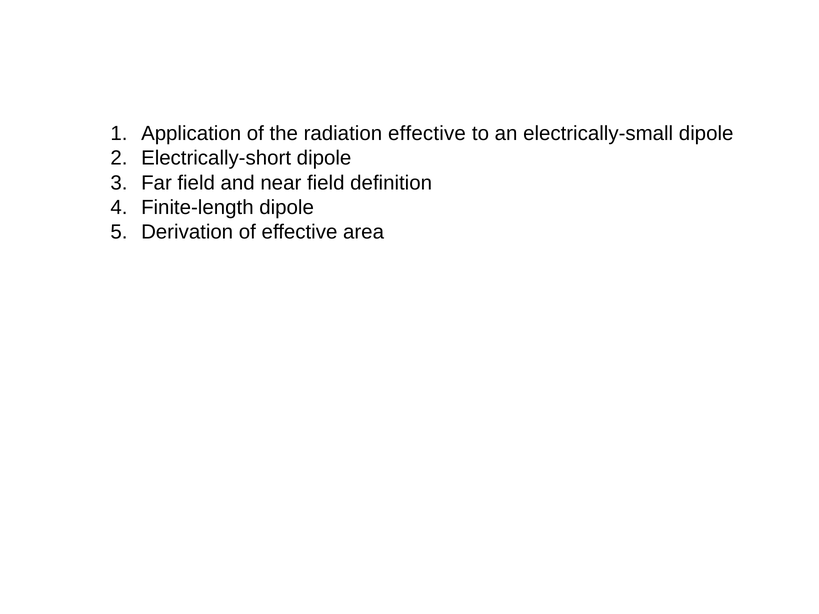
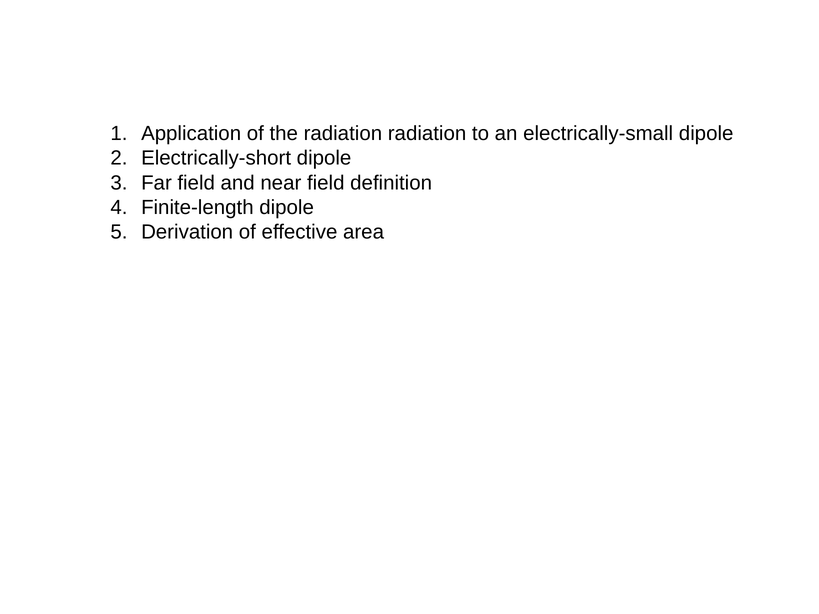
radiation effective: effective -> radiation (427, 134)
